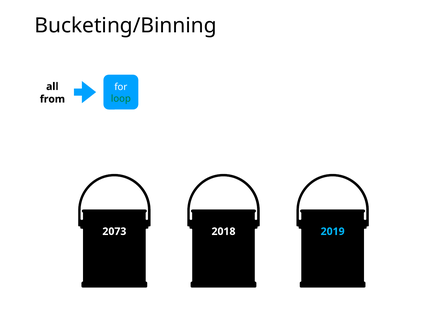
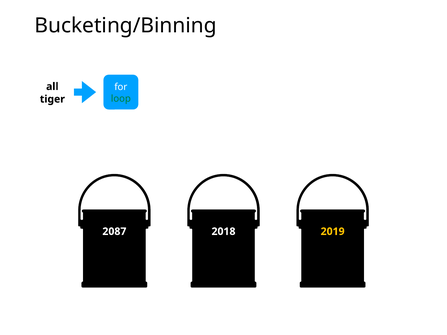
from: from -> tiger (52, 99)
2073: 2073 -> 2087 (114, 232)
2019 colour: light blue -> yellow (333, 232)
